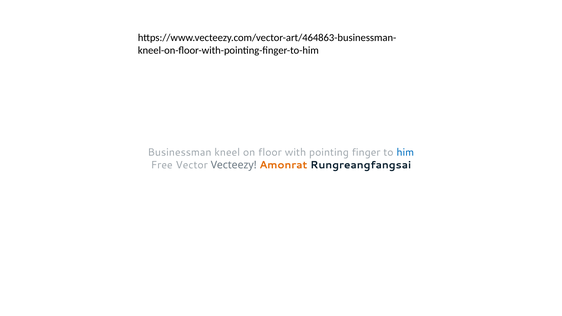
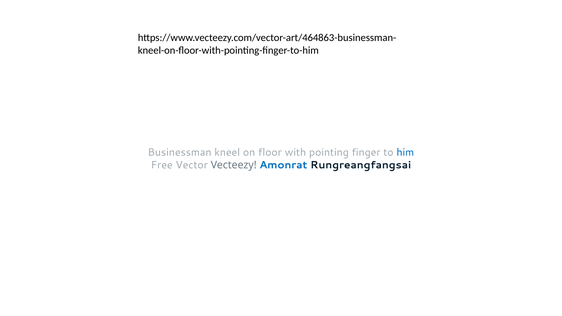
Amonrat colour: orange -> blue (283, 165)
